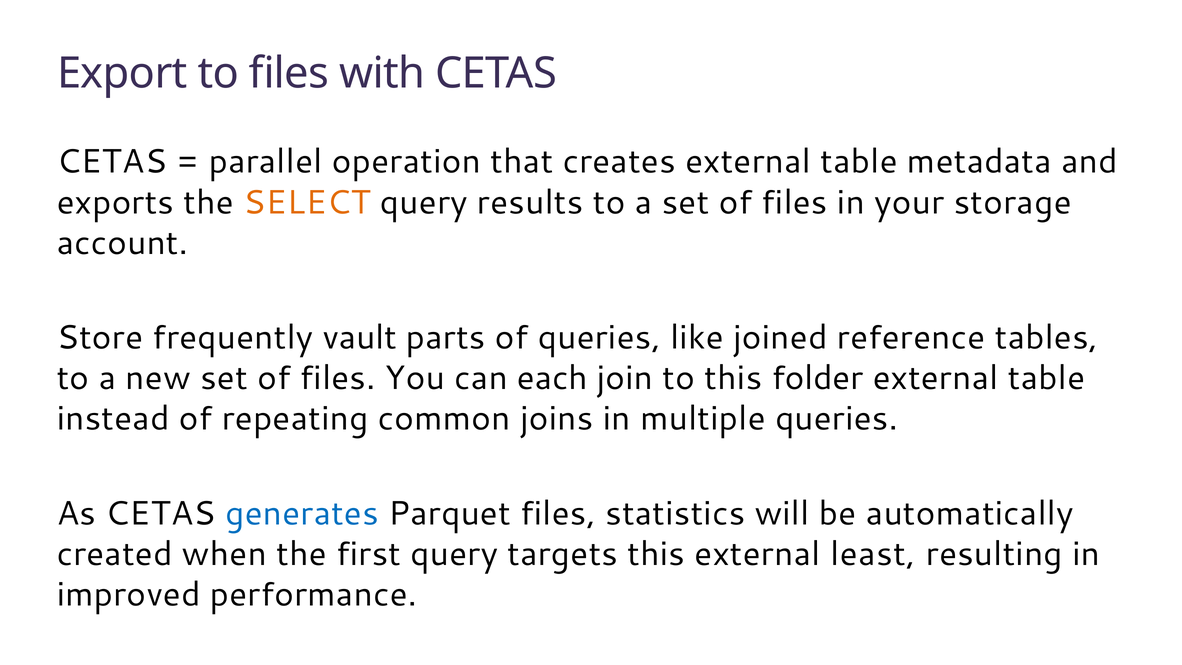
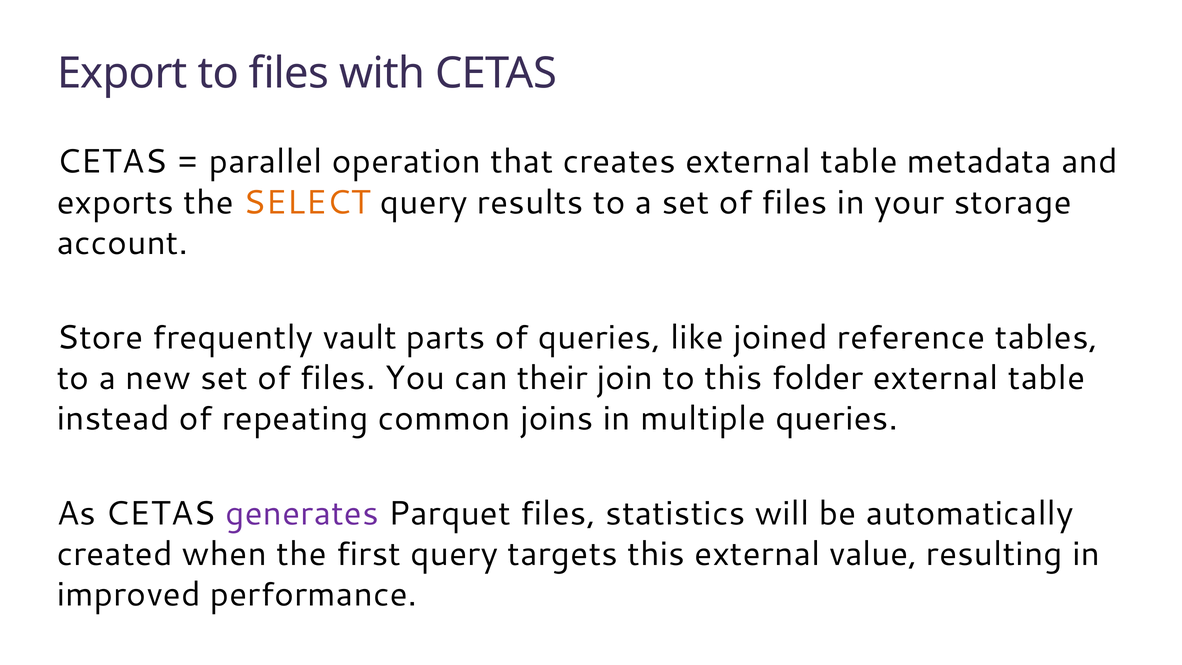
each: each -> their (552, 378)
generates colour: blue -> purple (302, 513)
least: least -> value (873, 554)
